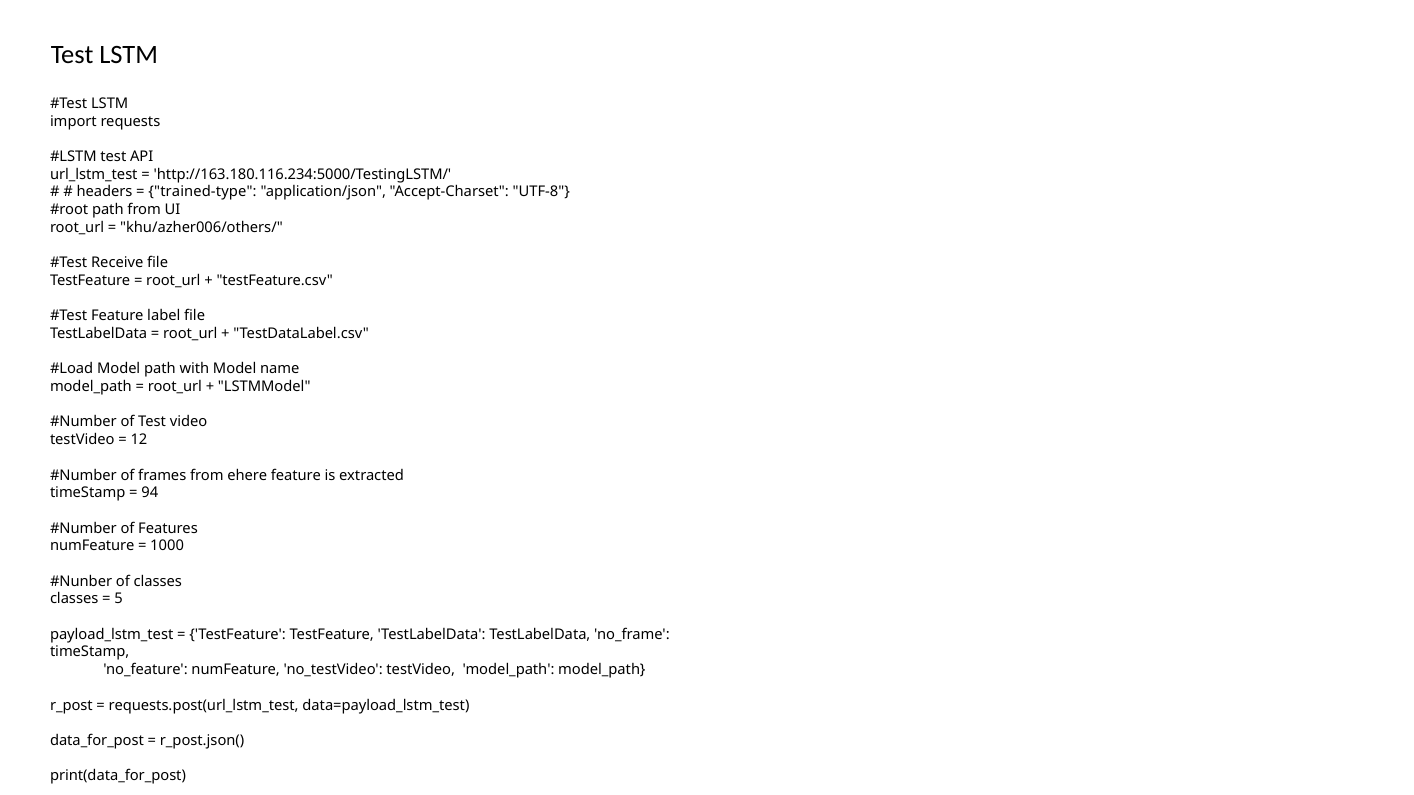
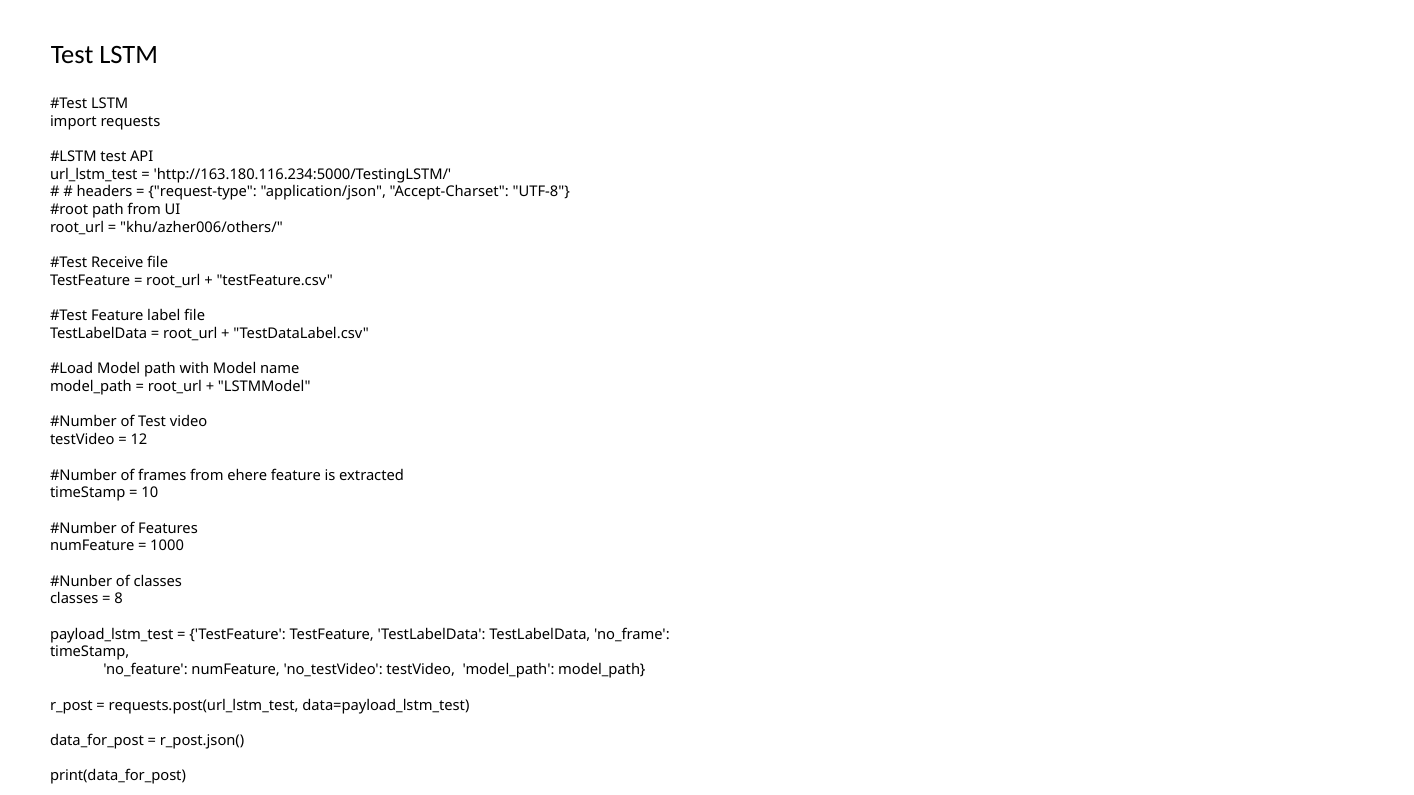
trained-type: trained-type -> request-type (203, 192)
94: 94 -> 10 (150, 493)
5: 5 -> 8 (119, 599)
